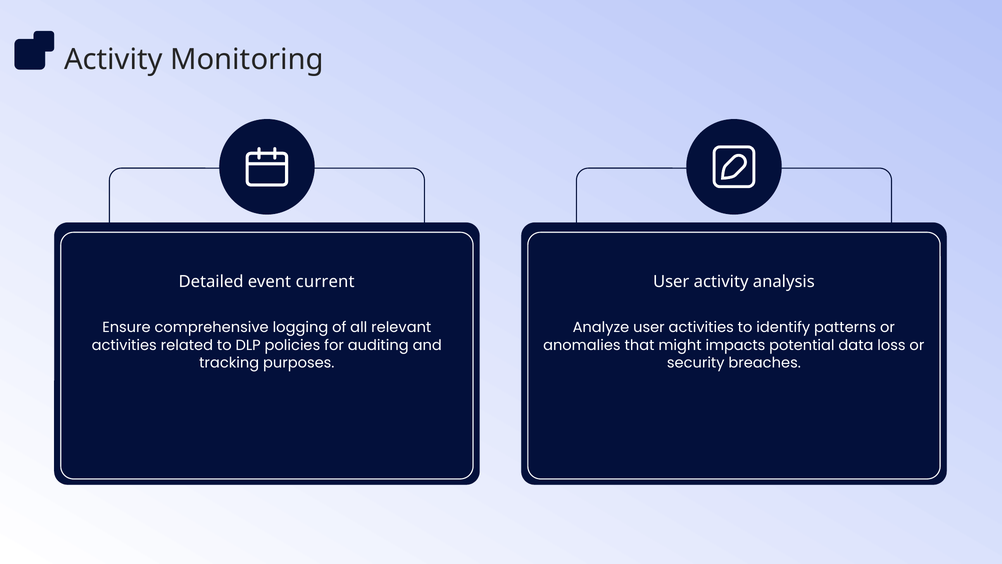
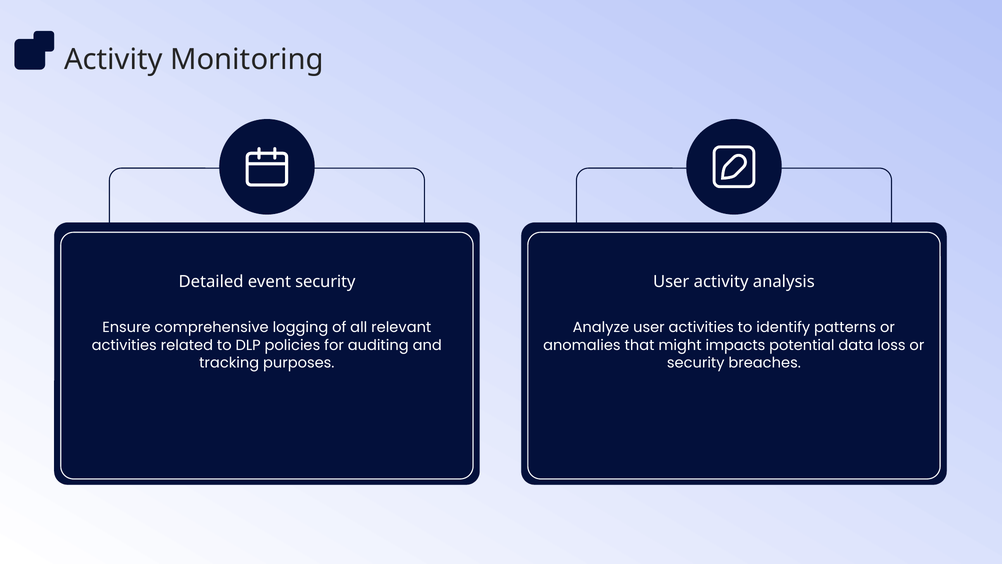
event current: current -> security (325, 281)
